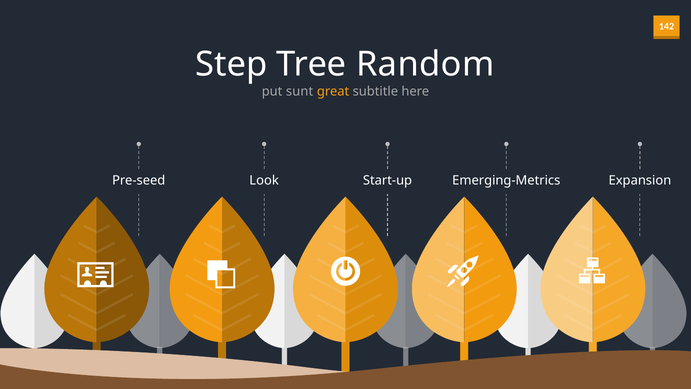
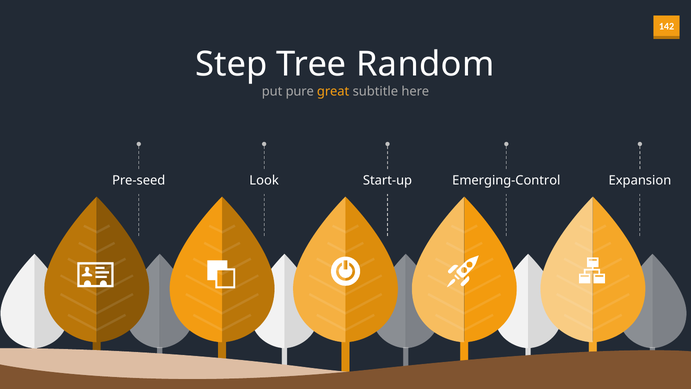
sunt: sunt -> pure (300, 92)
Emerging-Metrics: Emerging-Metrics -> Emerging-Control (506, 180)
